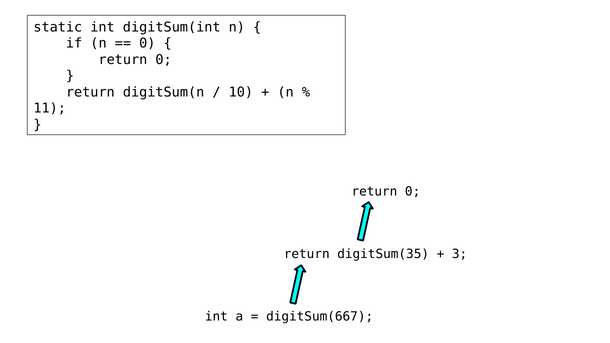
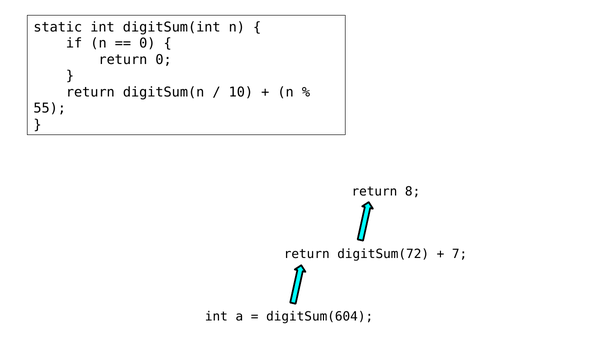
11: 11 -> 55 (50, 108)
0: 0 -> 8 (413, 192)
digitSum(35: digitSum(35 -> digitSum(72 (383, 254)
3: 3 -> 7 (460, 254)
digitSum(667: digitSum(667 -> digitSum(604 (320, 316)
